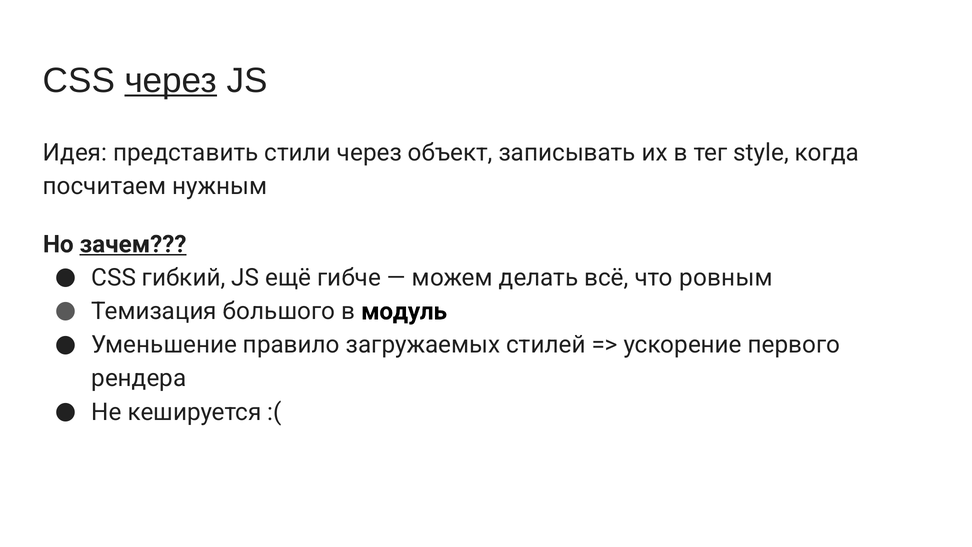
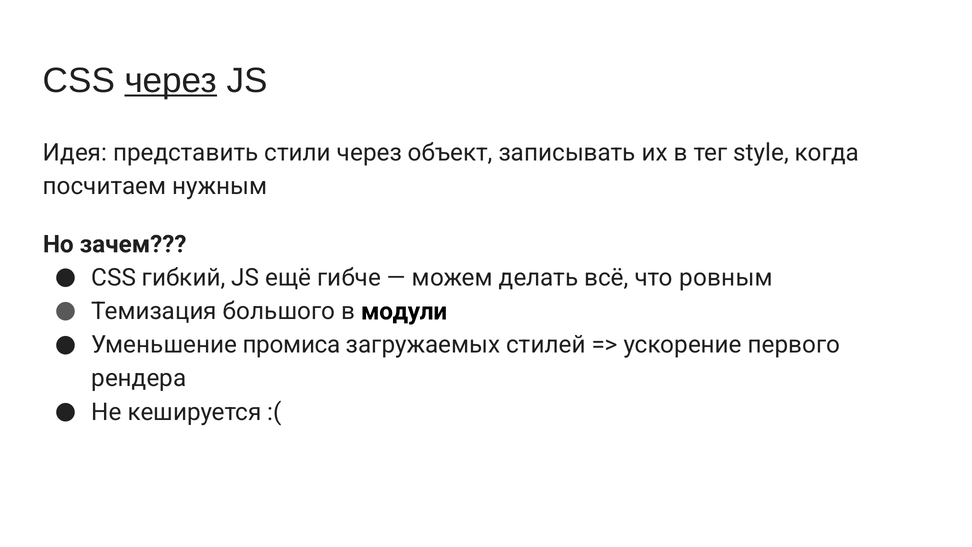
зачем underline: present -> none (133, 244)
модуль: модуль -> модули (404, 311)
правило: правило -> промиса (292, 345)
